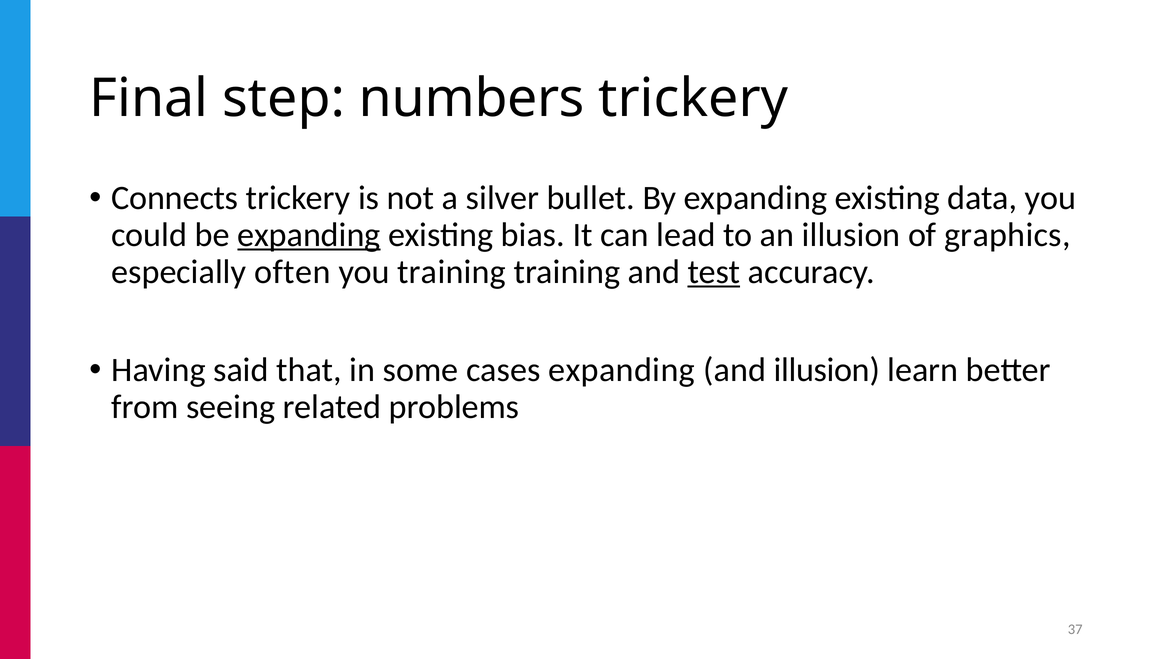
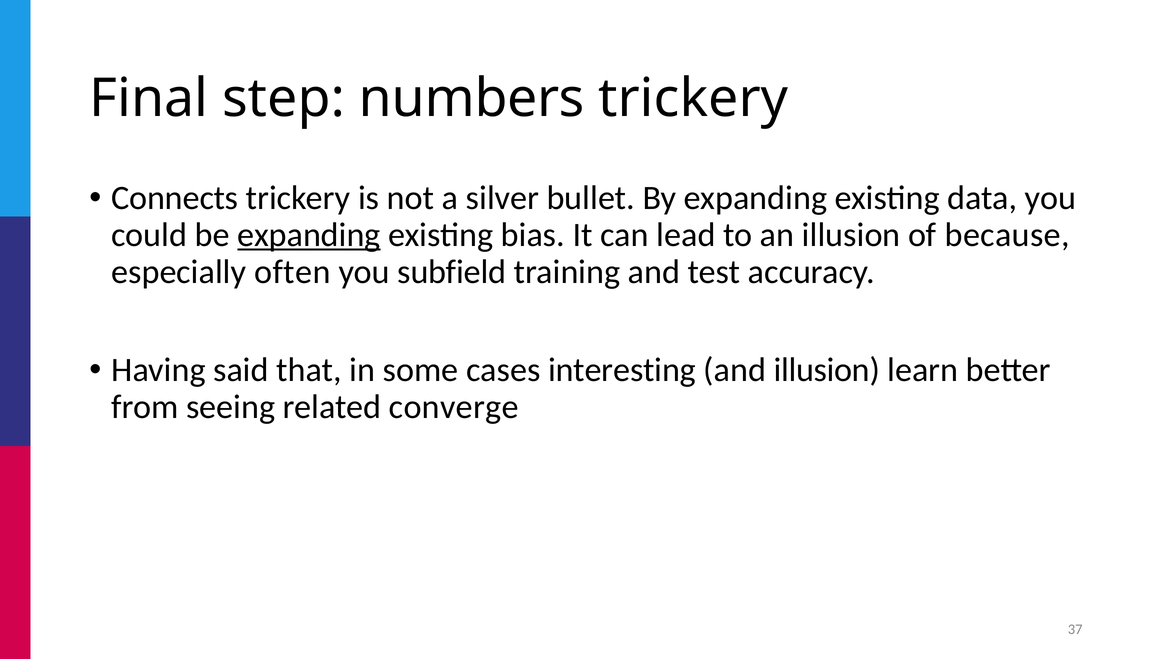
graphics: graphics -> because (1007, 235)
you training: training -> subfield (452, 272)
test underline: present -> none (714, 272)
cases expanding: expanding -> interesting (622, 370)
problems: problems -> converge (454, 407)
